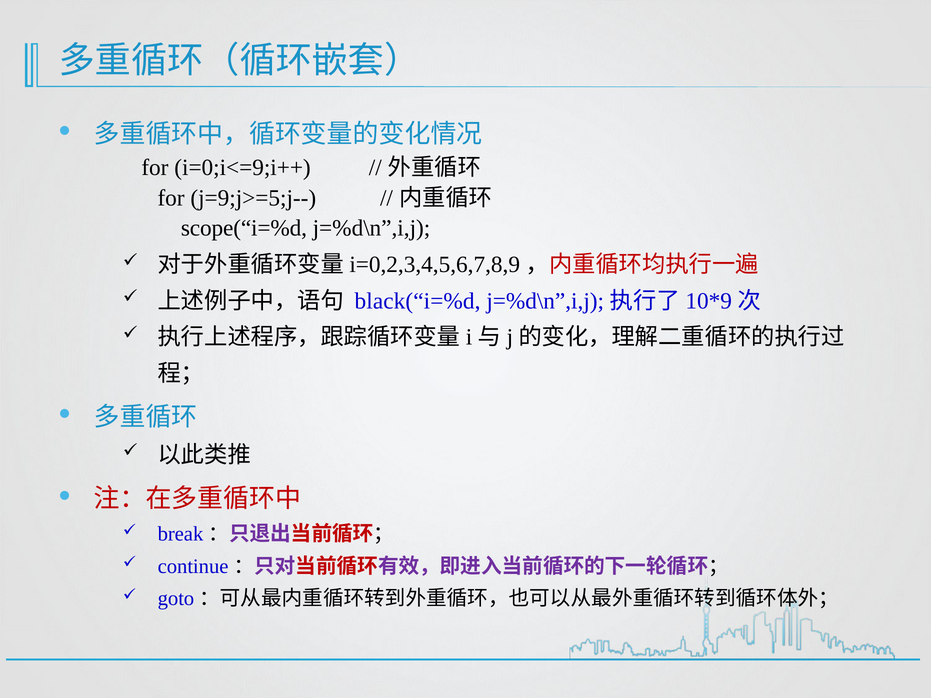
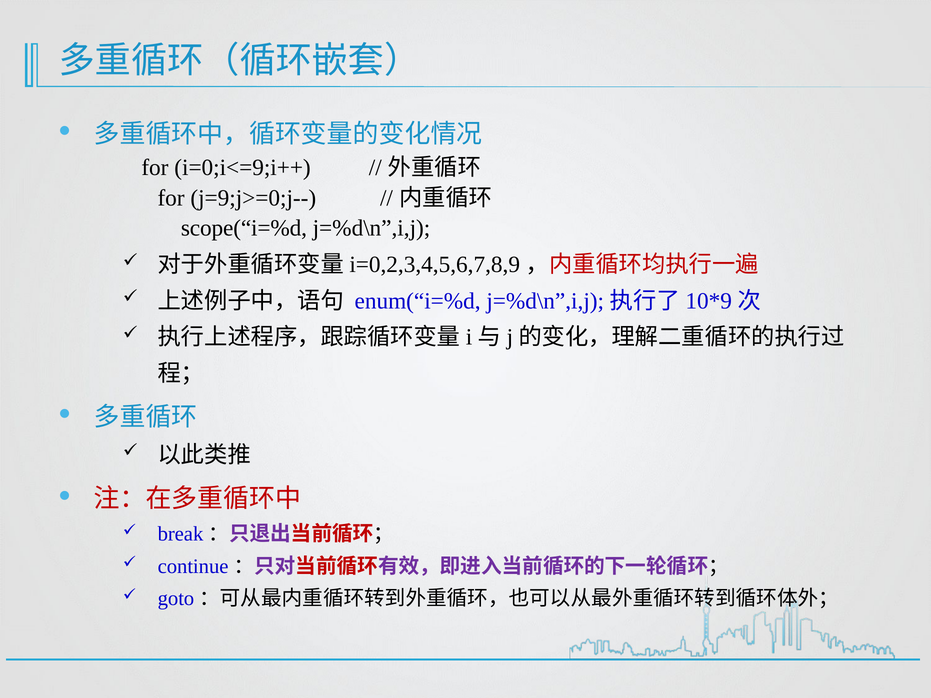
j=9;j>=5;j--: j=9;j>=5;j-- -> j=9;j>=0;j-- (253, 198)
black(“i=%d: black(“i=%d -> enum(“i=%d (418, 301)
